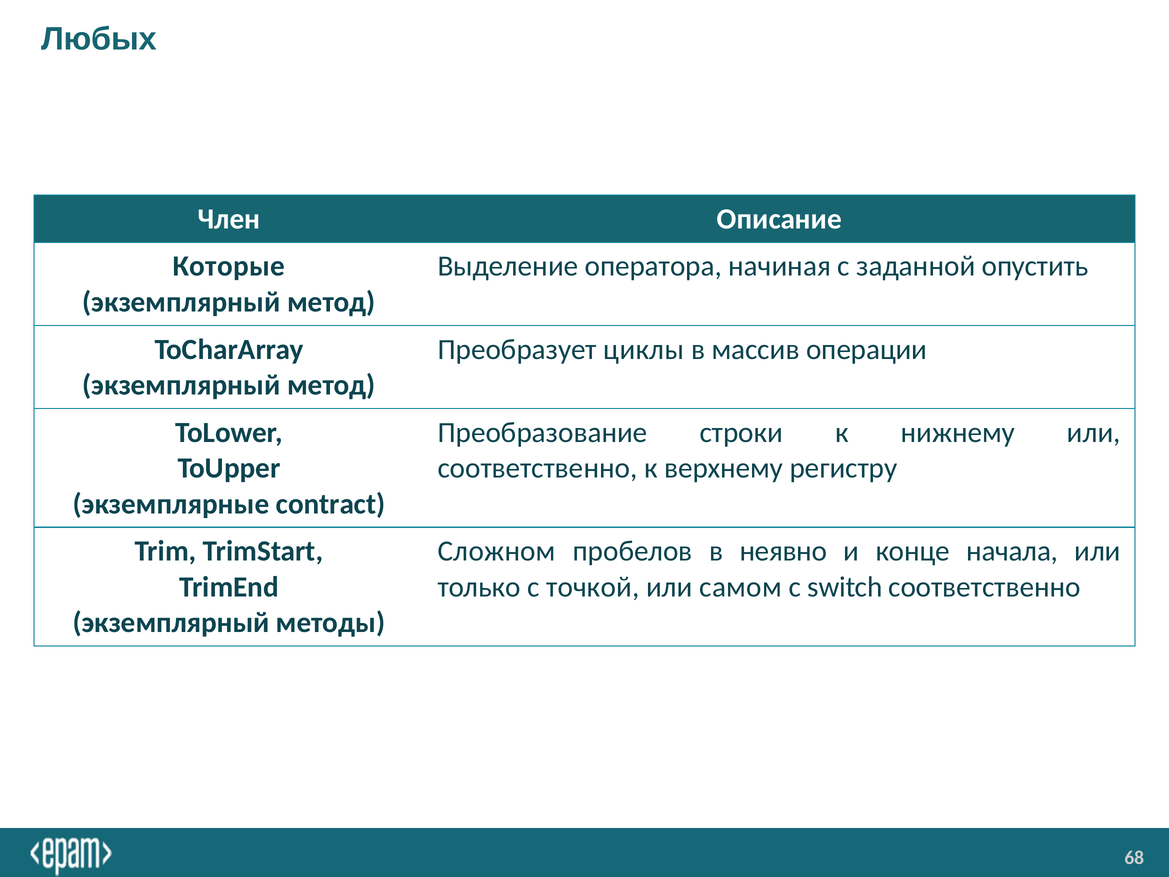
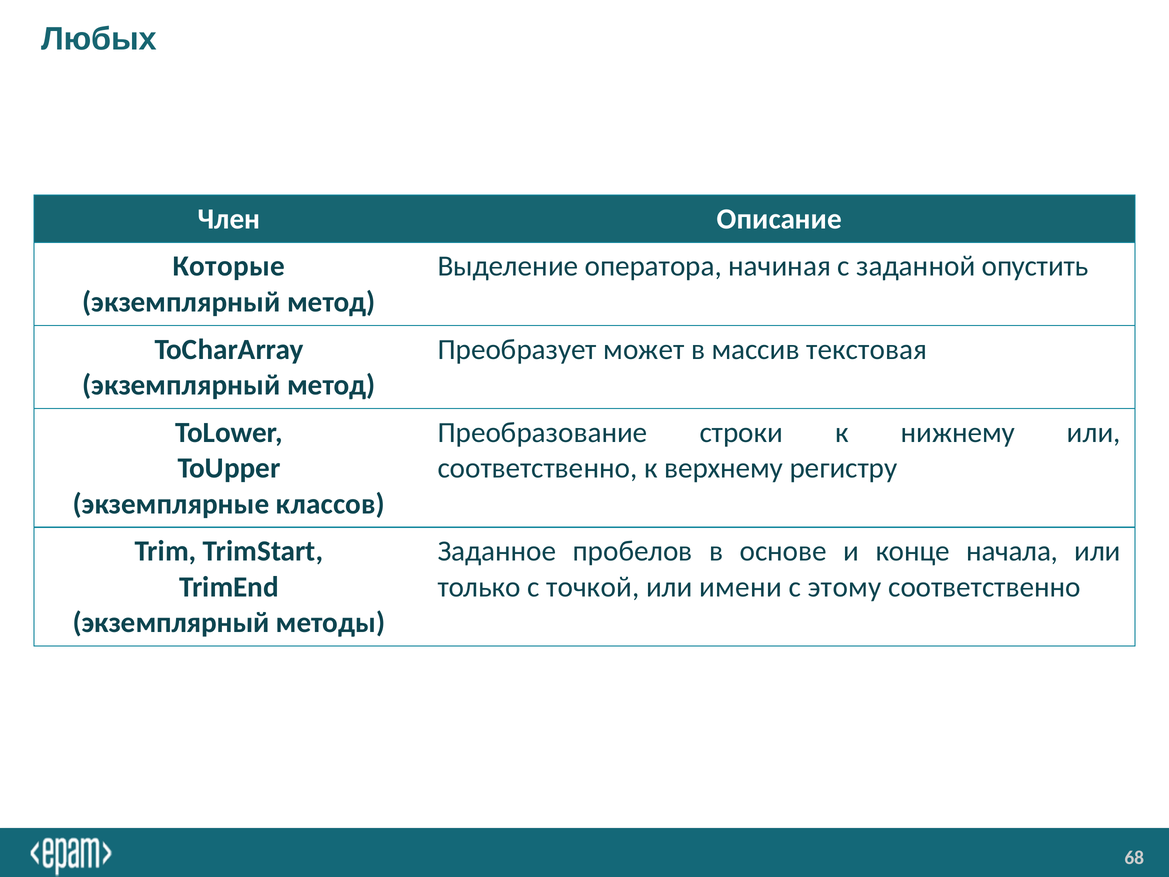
циклы: циклы -> может (644, 349)
операции: операции -> текстовая (867, 349)
contract: contract -> классов (330, 504)
Сложном: Сложном -> Заданное (497, 551)
неявно: неявно -> основе (783, 551)
самом: самом -> имени (741, 587)
switch: switch -> этому (845, 587)
